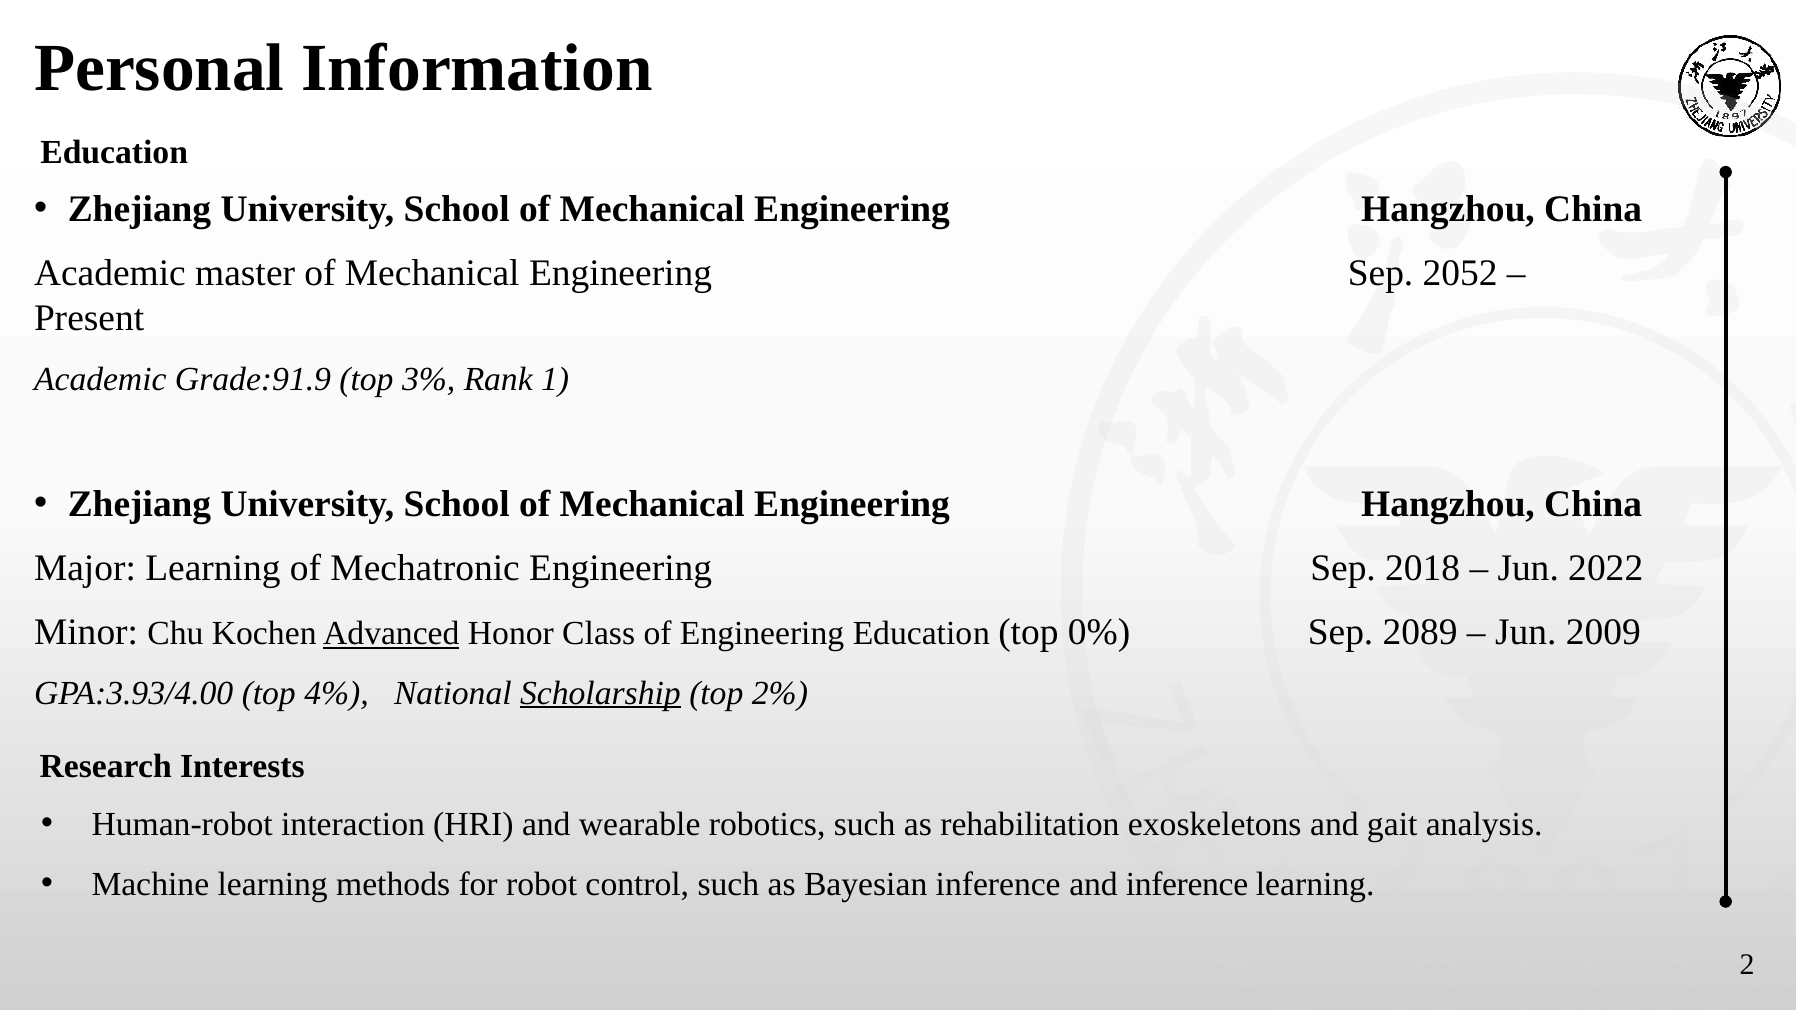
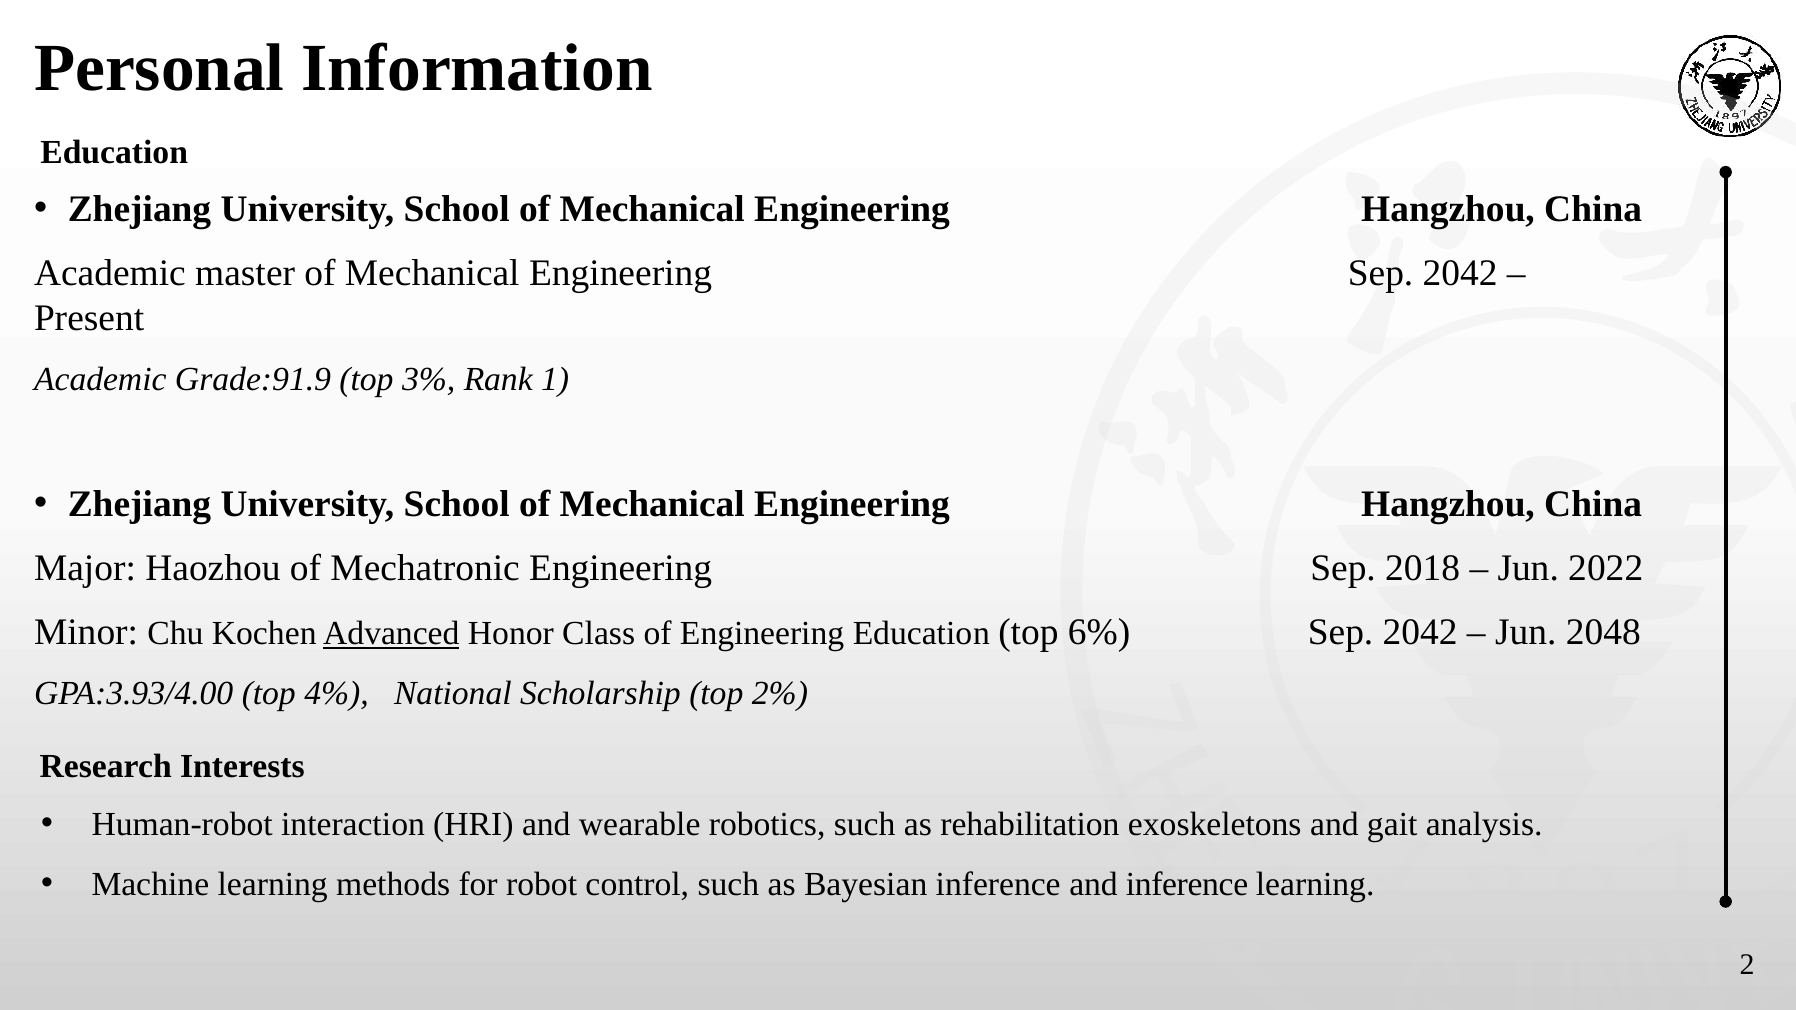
Engineering Sep 2052: 2052 -> 2042 (1460, 273)
Major Learning: Learning -> Haozhou (213, 568)
0%: 0% -> 6% (1099, 632)
2089: 2089 -> 2042 (1420, 632)
2009: 2009 -> 2048 (1603, 632)
Scholarship underline: present -> none (600, 693)
